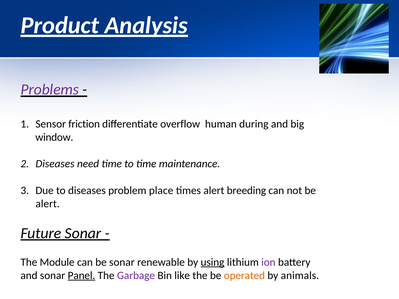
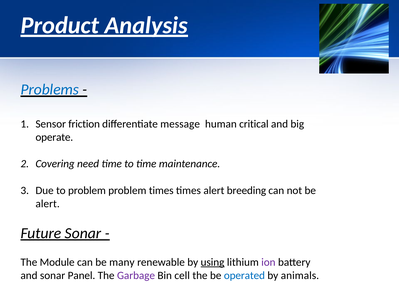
Problems colour: purple -> blue (50, 90)
overflow: overflow -> message (180, 124)
during: during -> critical (254, 124)
window: window -> operate (54, 137)
Diseases: Diseases -> Covering (55, 164)
to diseases: diseases -> problem (87, 191)
problem place: place -> times (161, 191)
be sonar: sonar -> many (122, 262)
Panel underline: present -> none (81, 276)
like: like -> cell (182, 276)
operated colour: orange -> blue (244, 276)
